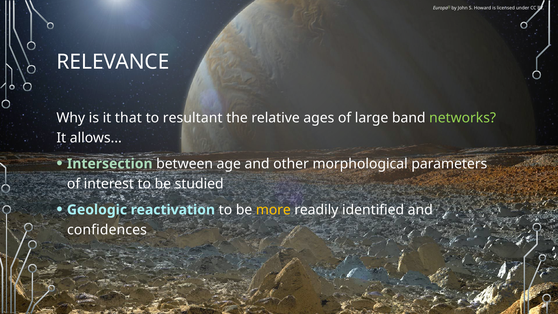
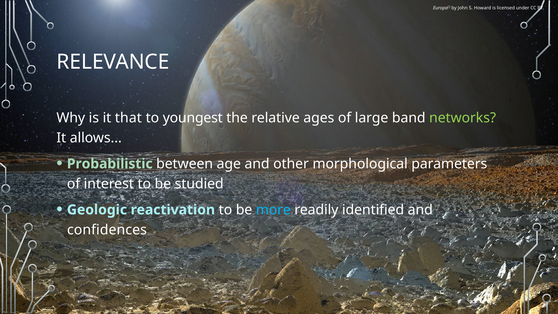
resultant: resultant -> youngest (193, 118)
Intersection: Intersection -> Probabilistic (110, 164)
more colour: yellow -> light blue (273, 210)
